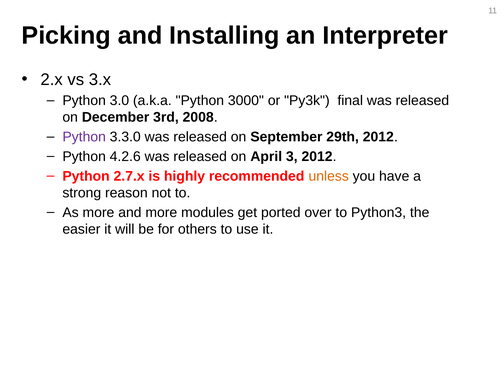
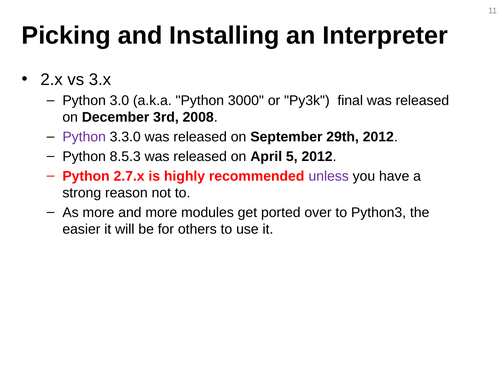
4.2.6: 4.2.6 -> 8.5.3 (125, 156)
3: 3 -> 5 (292, 156)
unless colour: orange -> purple (329, 176)
